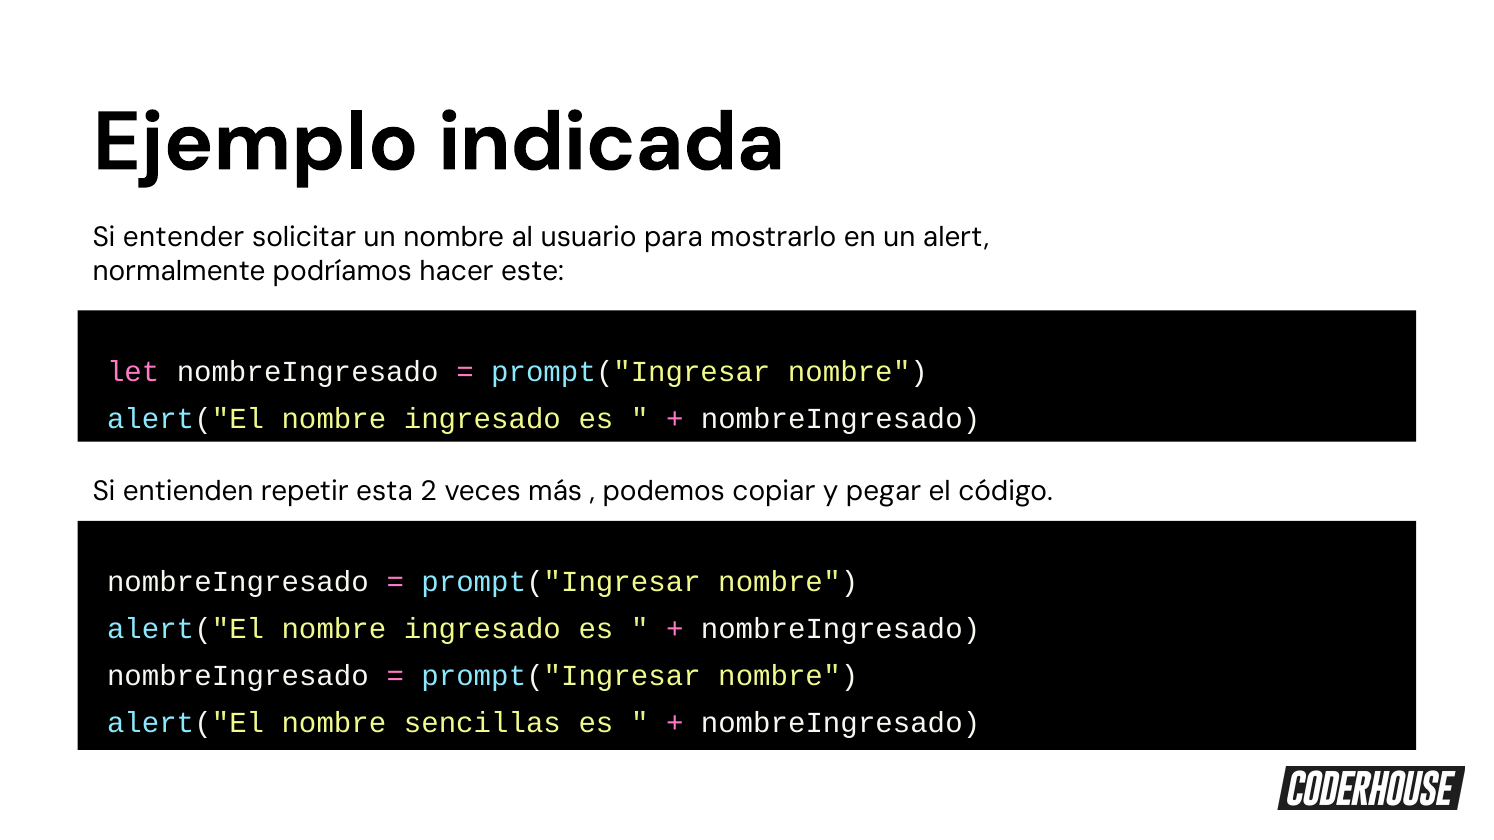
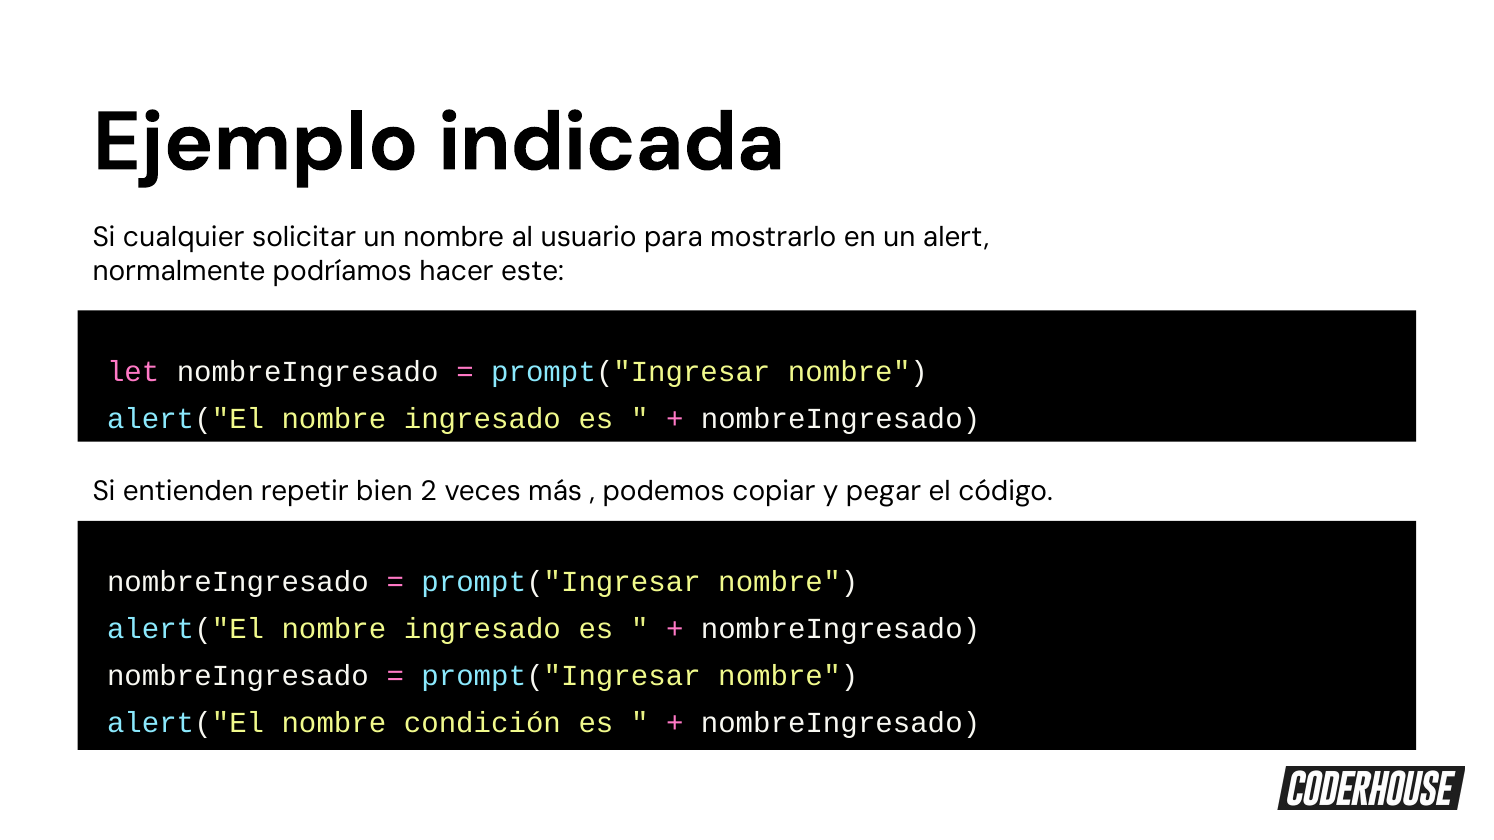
entender: entender -> cualquier (184, 237)
esta: esta -> bien (385, 491)
sencillas: sencillas -> condición (482, 723)
